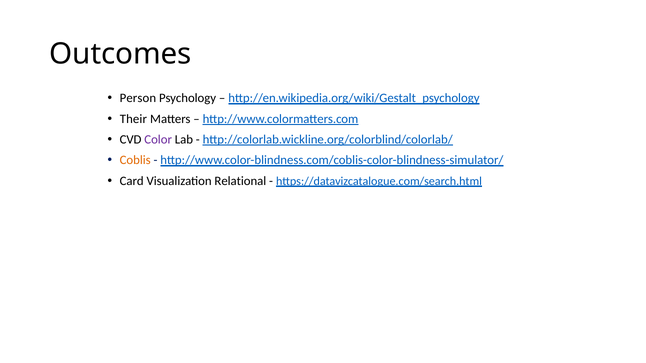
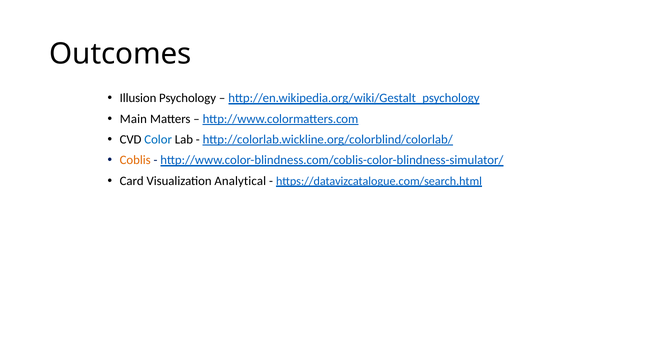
Person: Person -> Illusion (138, 98)
Their: Their -> Main (133, 119)
Color colour: purple -> blue (158, 140)
Relational: Relational -> Analytical (240, 181)
